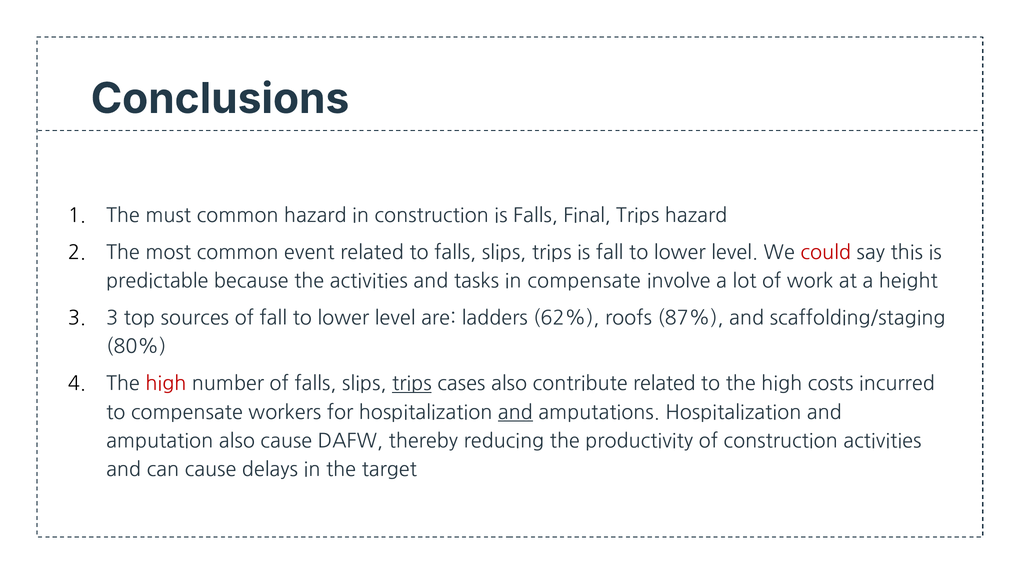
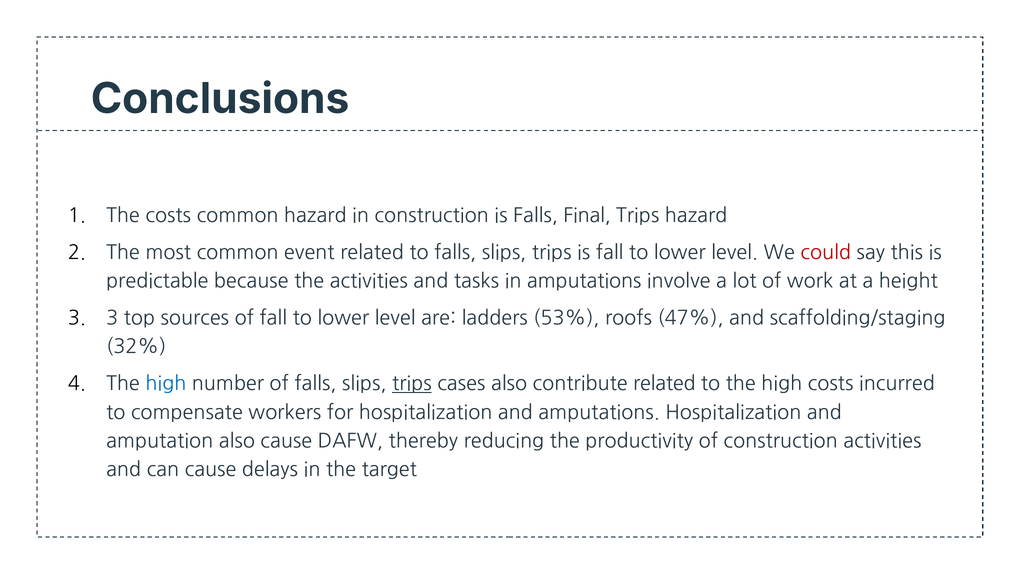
The must: must -> costs (168, 215)
in compensate: compensate -> amputations (584, 281)
62%: 62% -> 53% (566, 318)
87%: 87% -> 47% (691, 318)
80%: 80% -> 32% (136, 347)
high colour: red -> blue (166, 384)
and underline: present -> none (515, 412)
